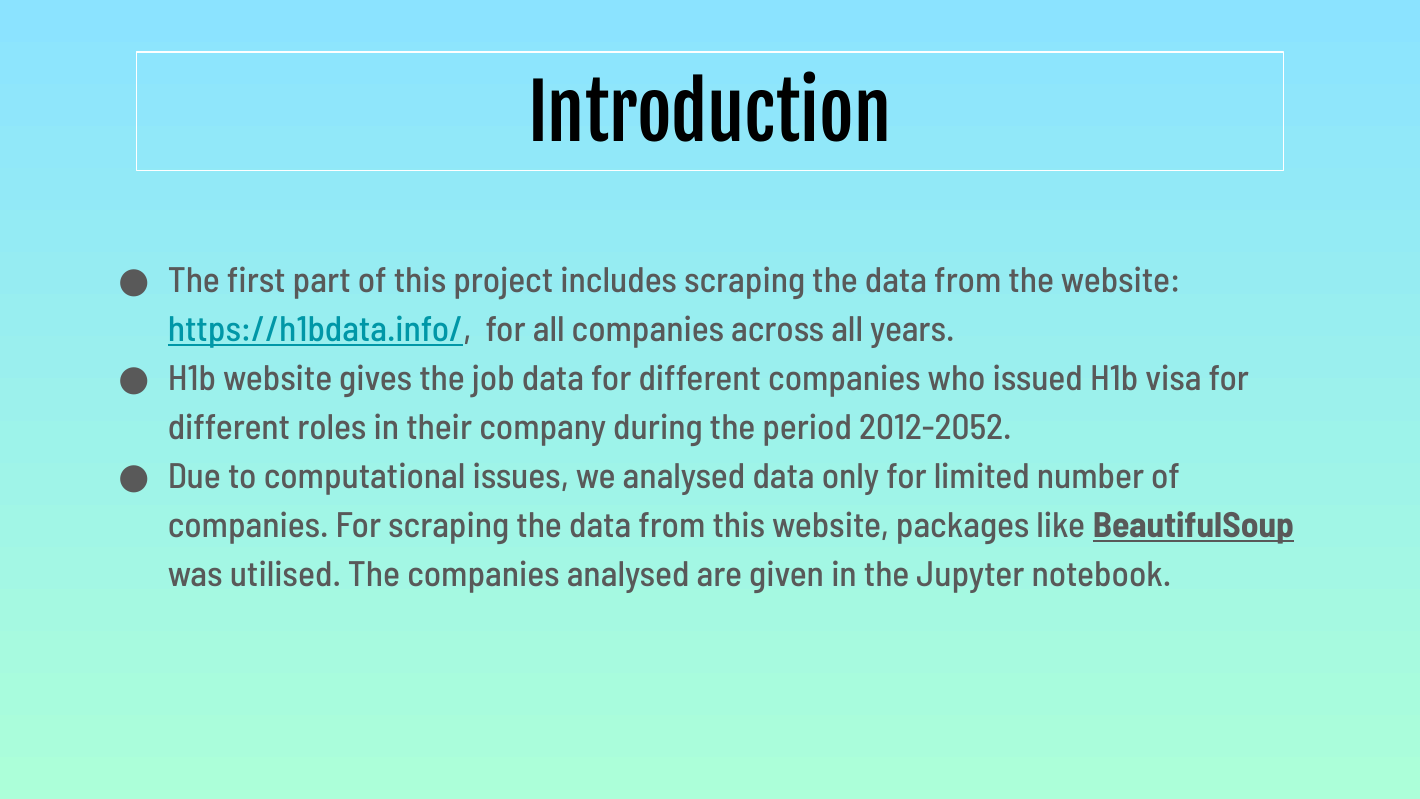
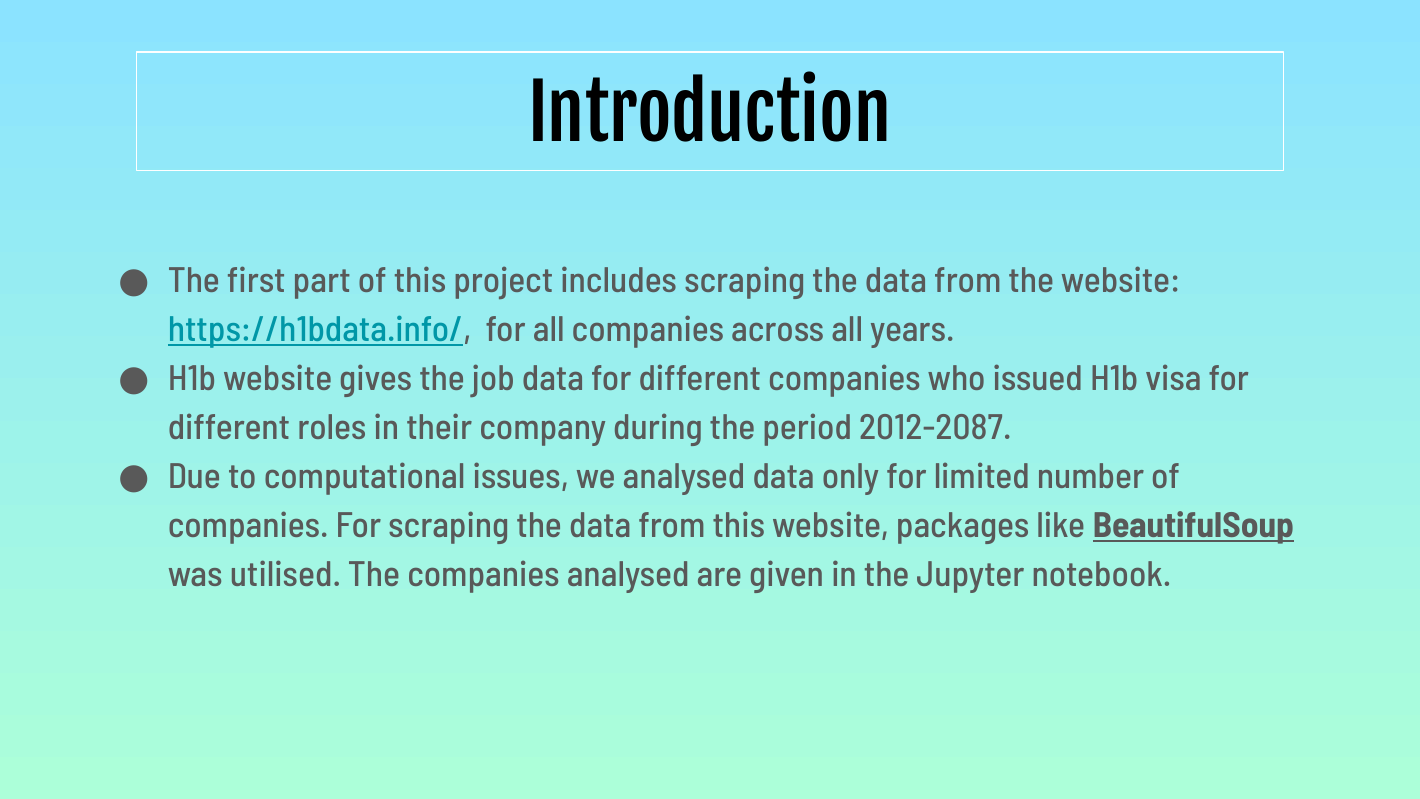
2012-2052: 2012-2052 -> 2012-2087 (935, 428)
